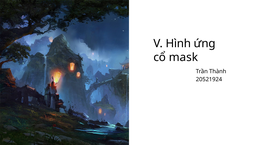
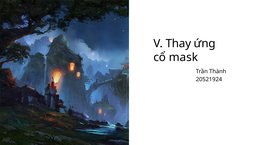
Hình: Hình -> Thay (178, 44)
